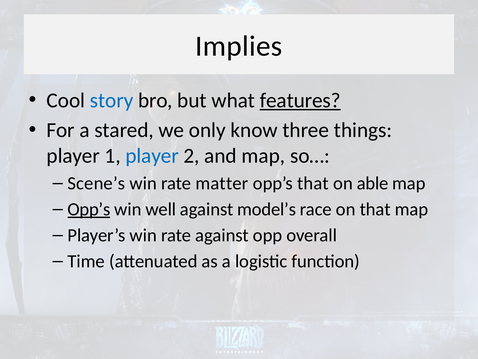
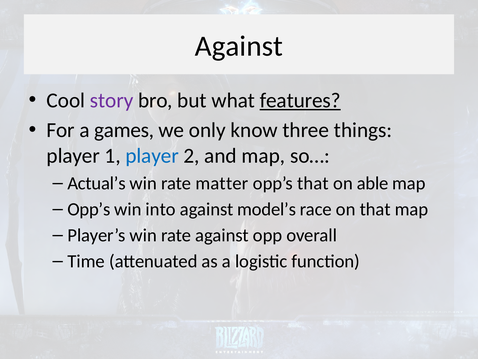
Implies: Implies -> Against (239, 46)
story colour: blue -> purple (112, 100)
stared: stared -> games (124, 130)
Scene’s: Scene’s -> Actual’s (97, 183)
Opp’s underline: present -> none (89, 209)
well: well -> into (161, 209)
